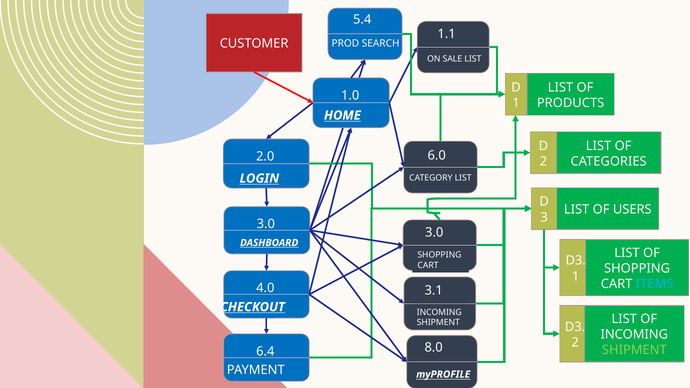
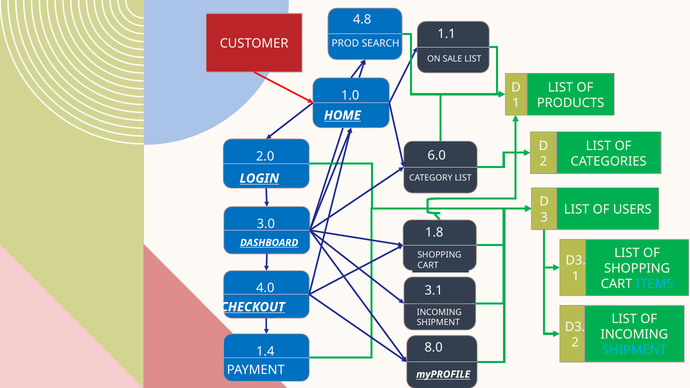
5.4: 5.4 -> 4.8 (362, 20)
3.0: 3.0 -> 1.8 (434, 233)
SHIPMENT colour: light green -> light blue (634, 350)
6.4: 6.4 -> 1.4 (265, 351)
